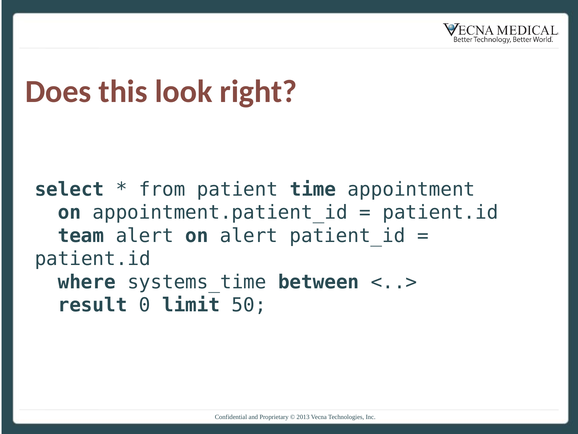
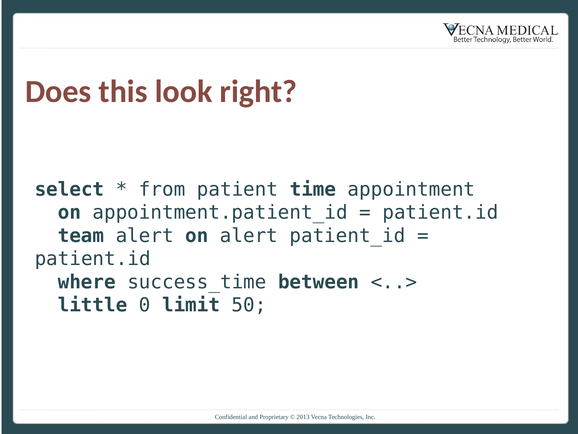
systems_time: systems_time -> success_time (197, 282)
result: result -> little (93, 305)
